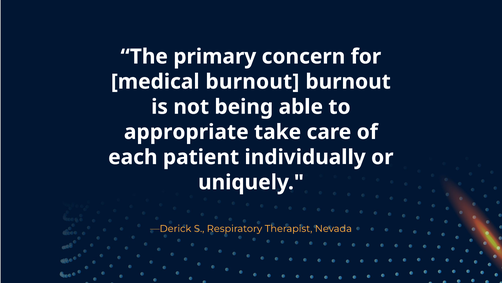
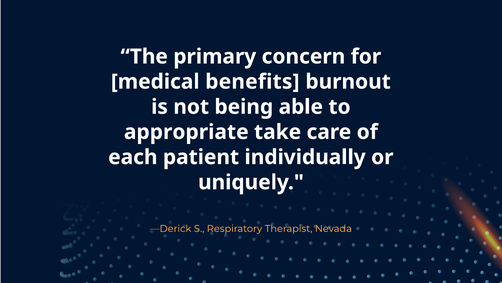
medical burnout: burnout -> benefits (252, 82)
